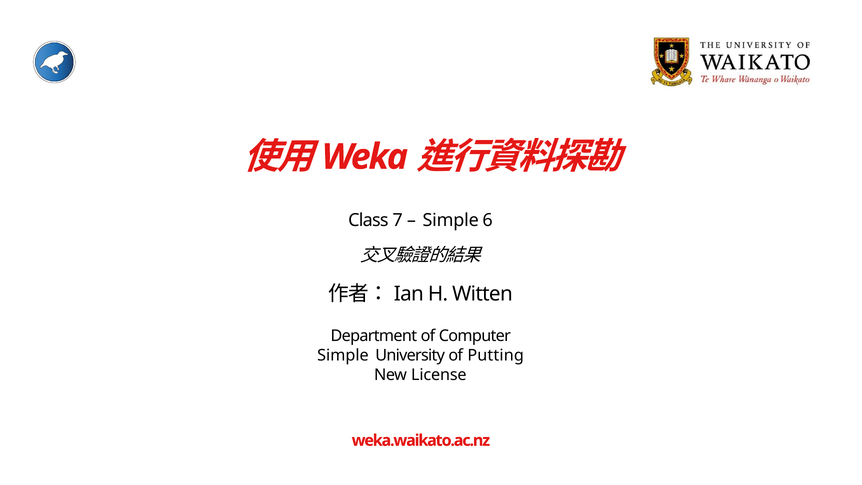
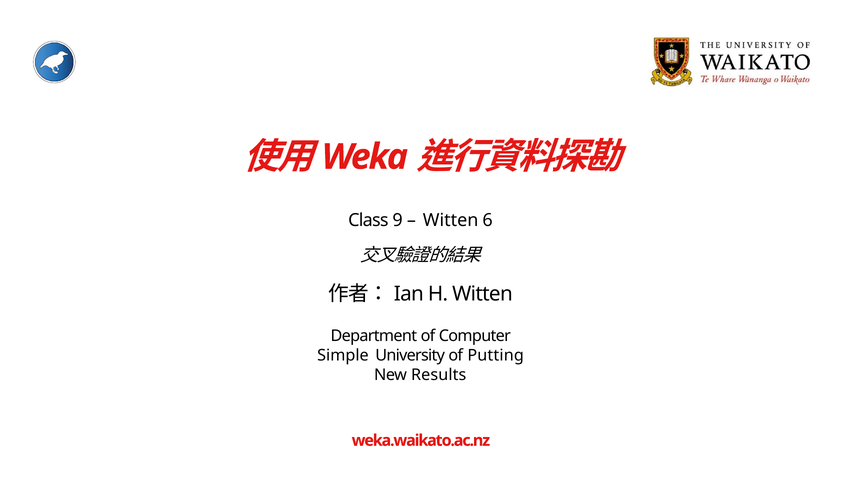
7: 7 -> 9 (398, 220)
Simple: Simple -> Witten (451, 220)
License: License -> Results (439, 375)
